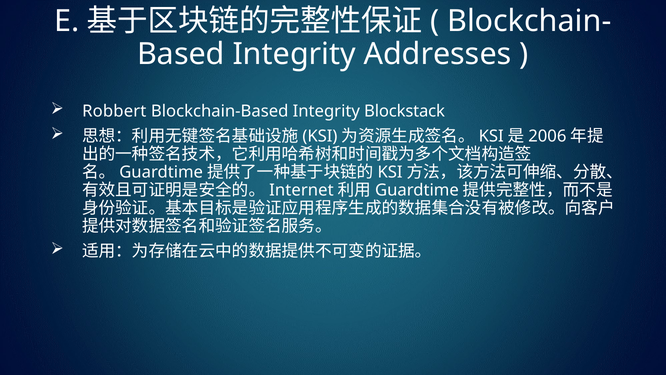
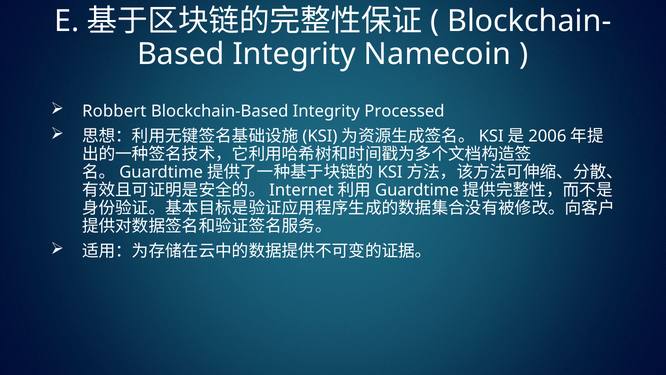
Addresses: Addresses -> Namecoin (437, 54)
Blockstack: Blockstack -> Processed (404, 111)
